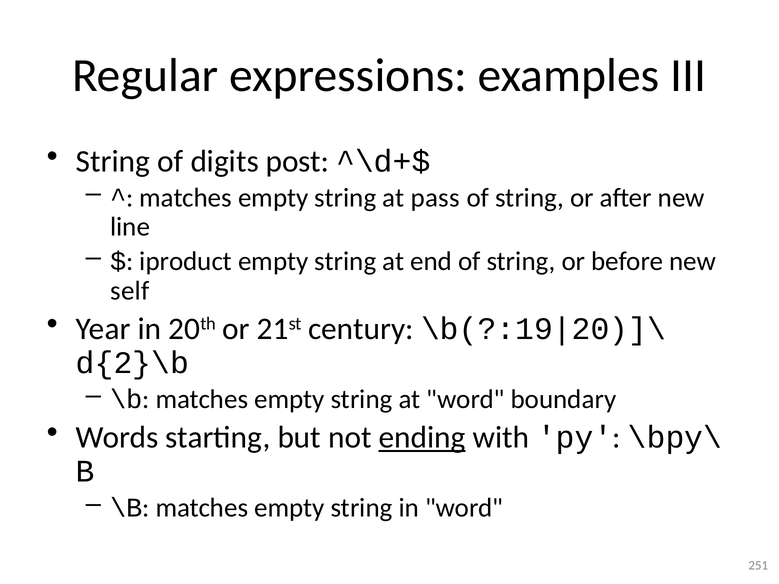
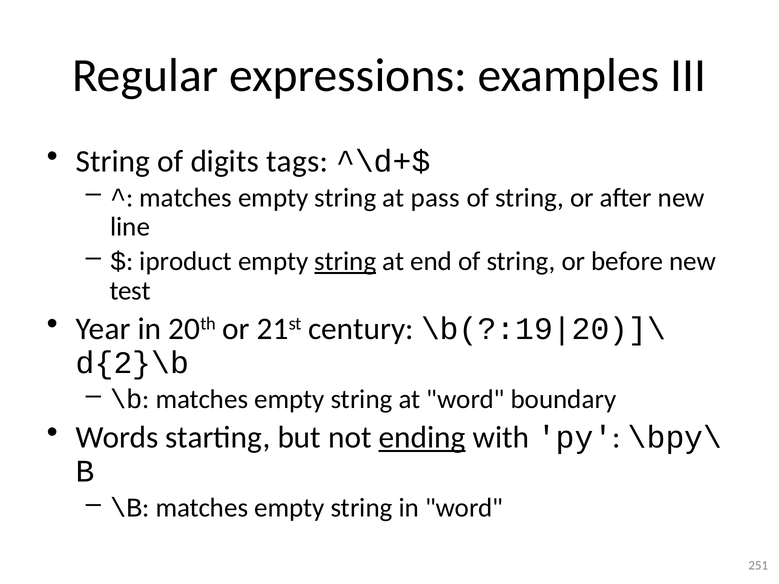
post: post -> tags (297, 161)
string underline: none -> present (345, 262)
self: self -> test (130, 291)
